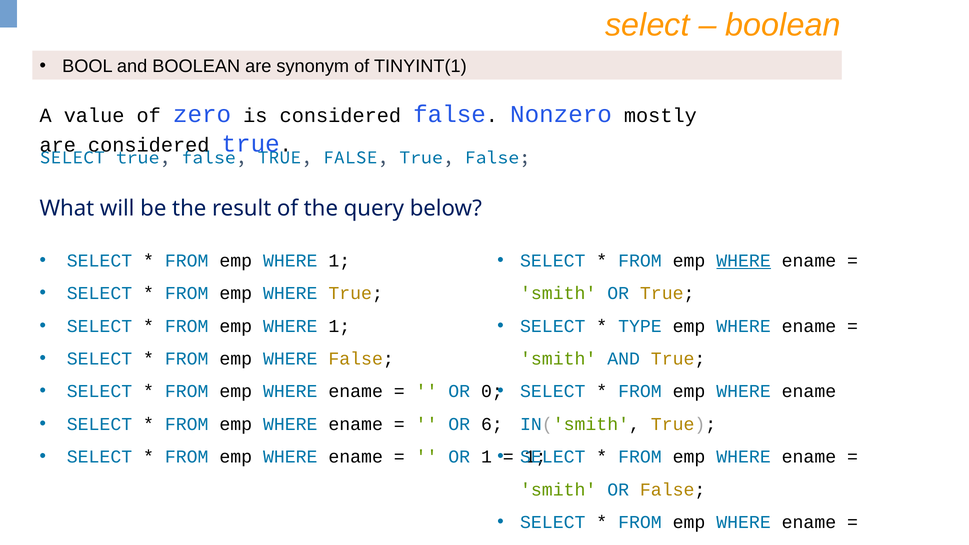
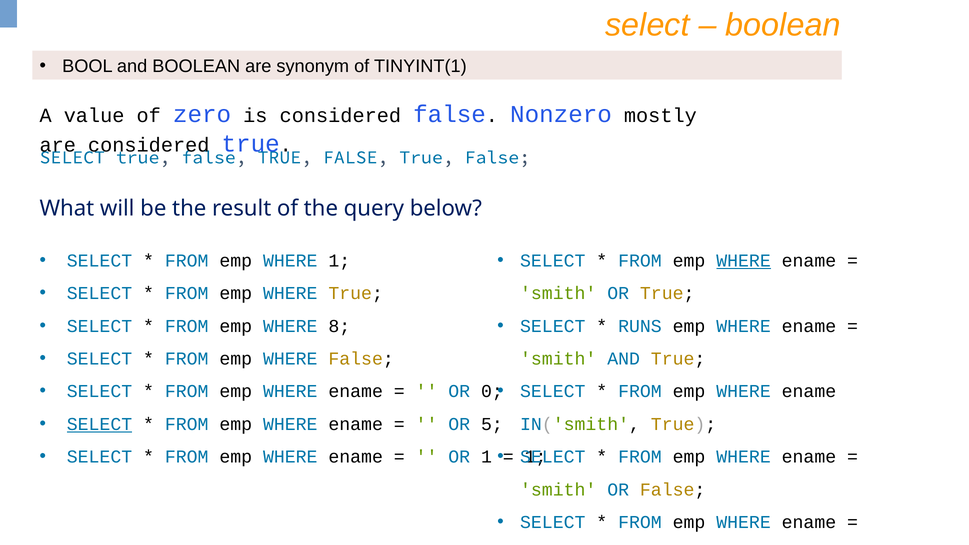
1: 1 -> 8 (339, 326)
TYPE: TYPE -> RUNS (640, 326)
SELECT underline: none -> present (99, 424)
6: 6 -> 5 (492, 424)
